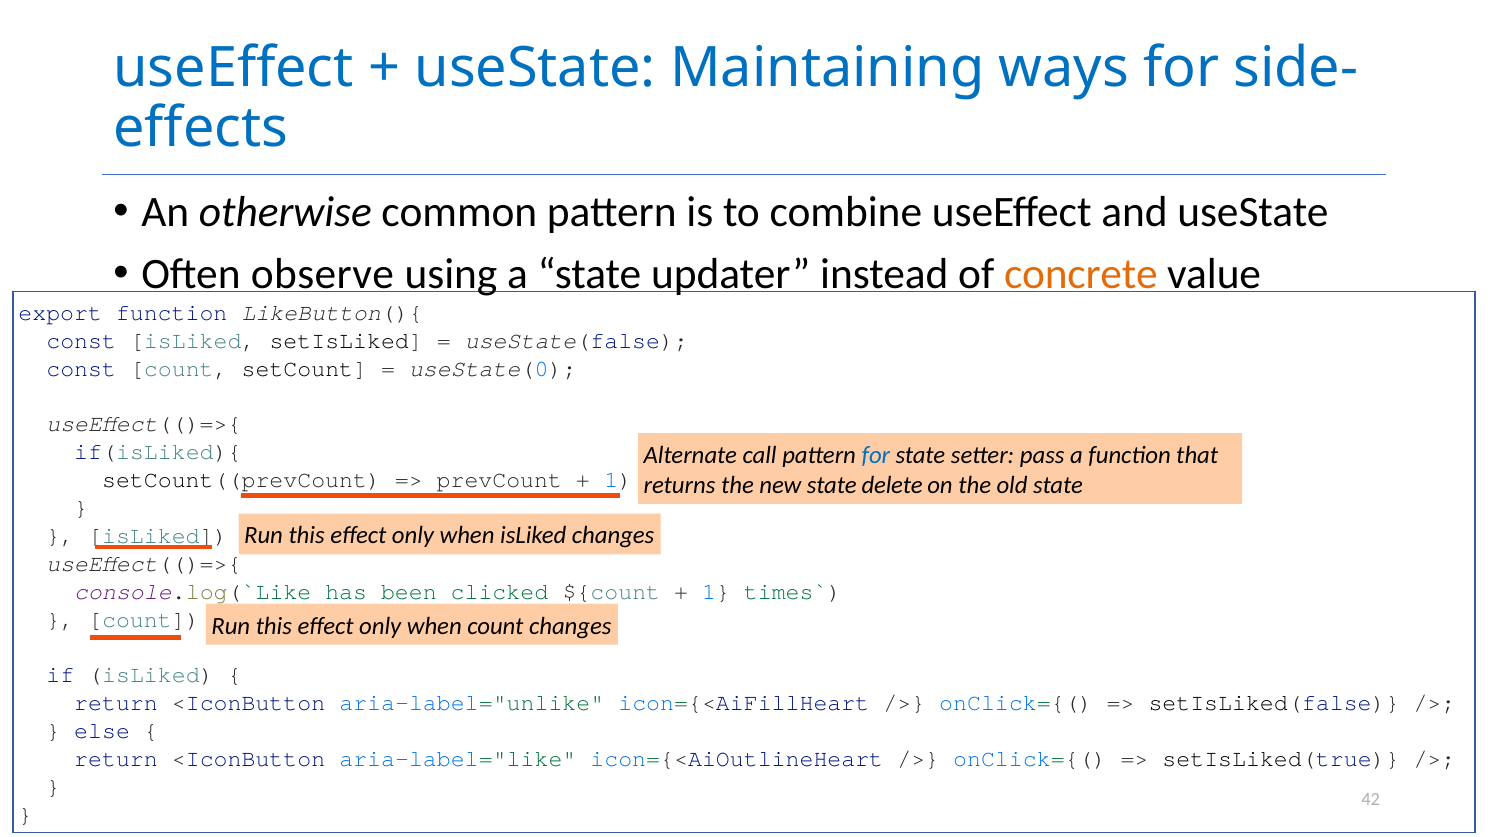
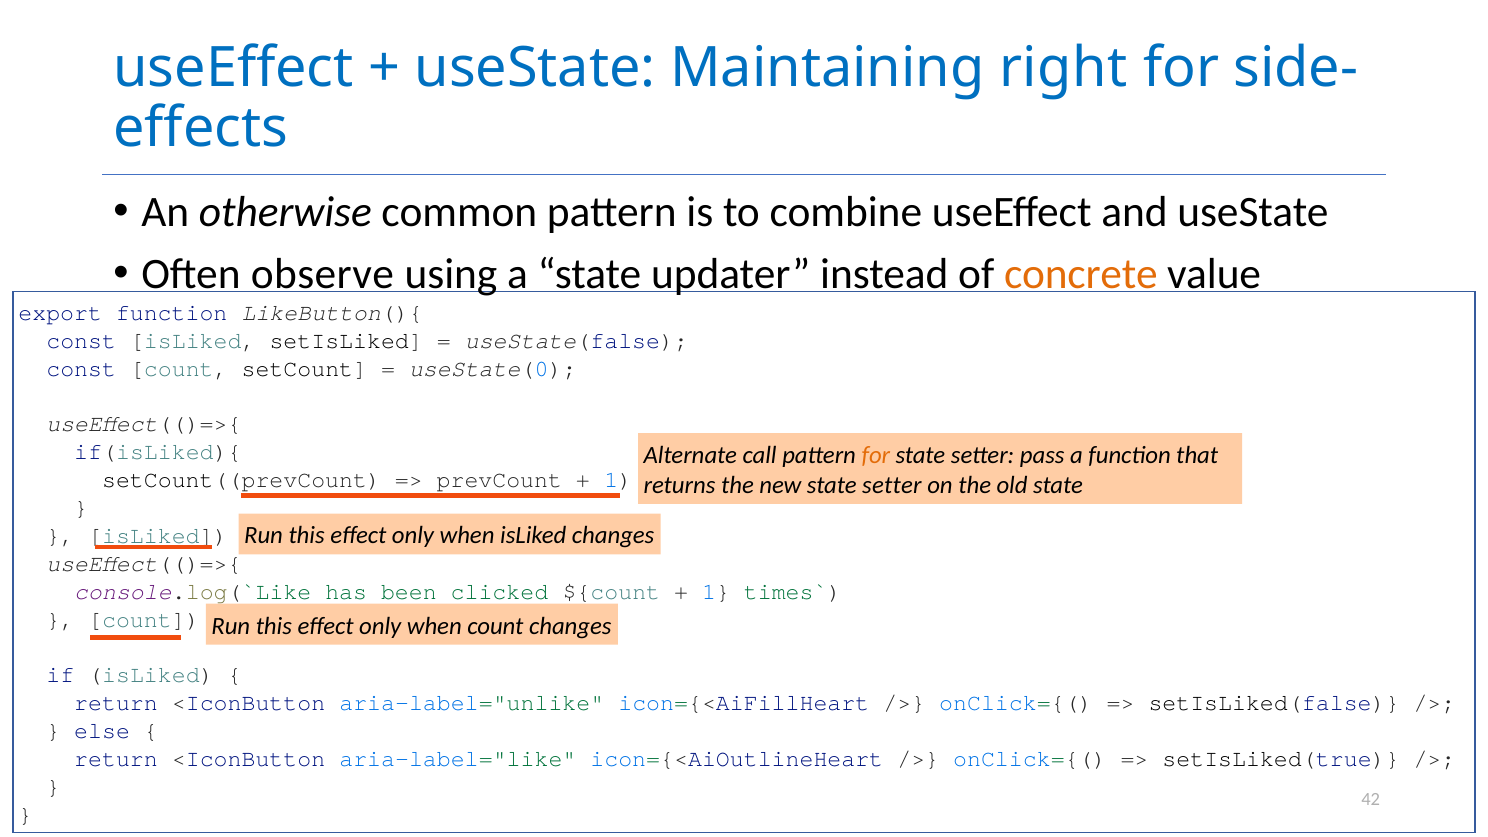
ways: ways -> right (1064, 68)
for colour: blue -> orange (876, 455)
new state delete: delete -> setter (892, 485)
